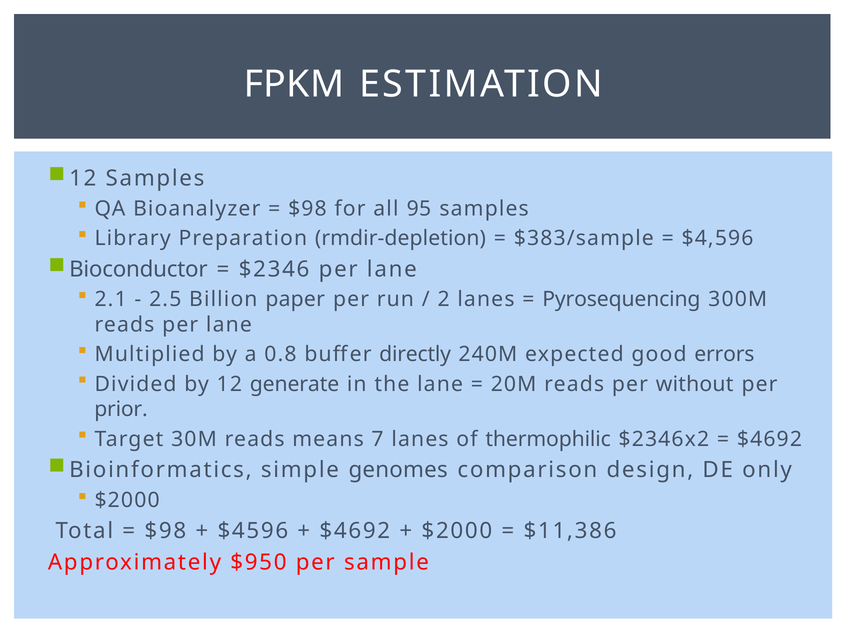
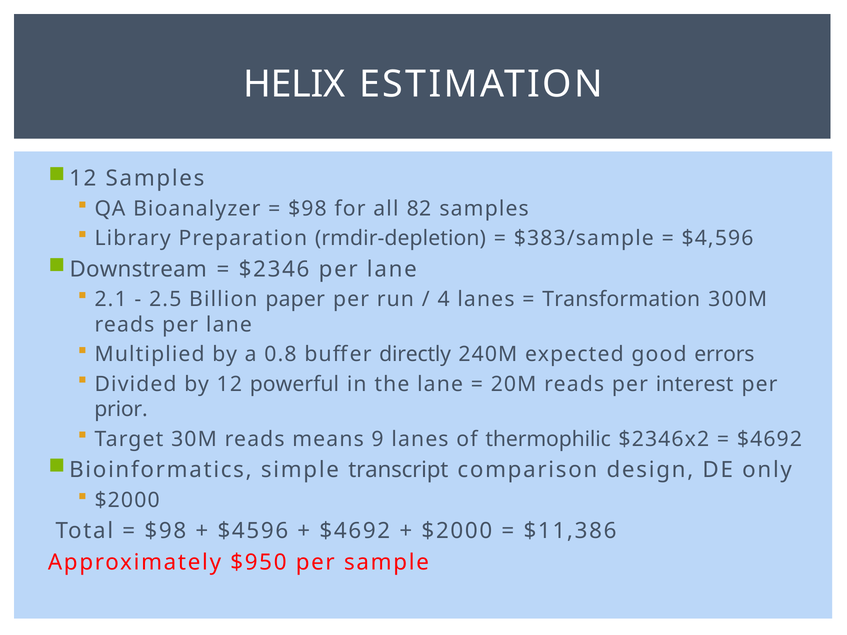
FPKM: FPKM -> HELIX (294, 84)
95: 95 -> 82 (419, 209)
Bioconductor: Bioconductor -> Downstream (138, 269)
2: 2 -> 4 (444, 299)
Pyrosequencing: Pyrosequencing -> Transformation (621, 299)
generate: generate -> powerful (294, 384)
without: without -> interest (695, 384)
7: 7 -> 9 (378, 439)
genomes: genomes -> transcript (398, 470)
